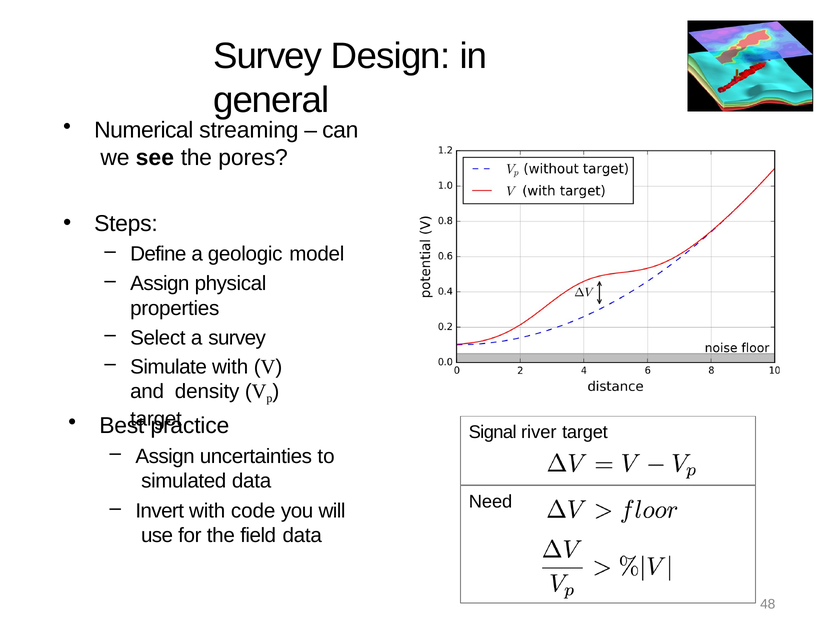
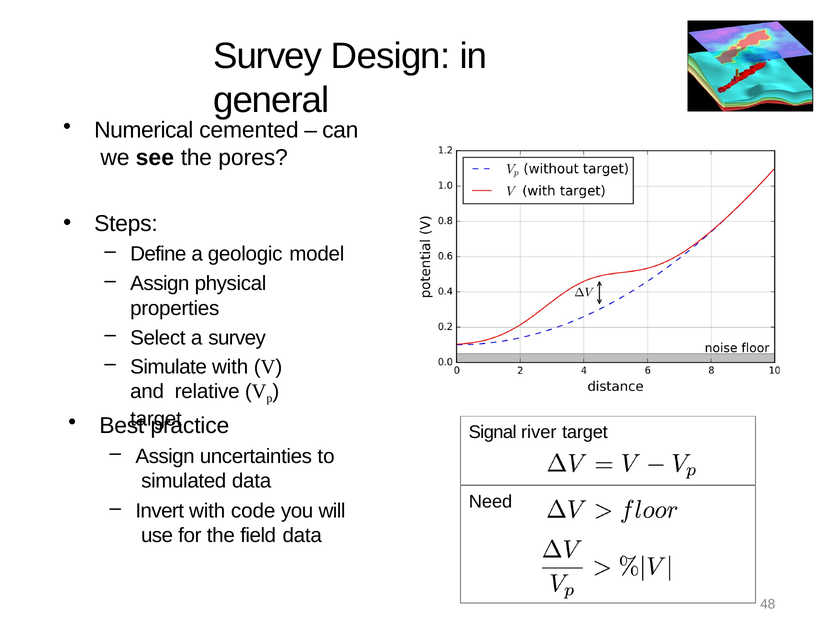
streaming: streaming -> cemented (249, 130)
density: density -> relative (207, 391)
